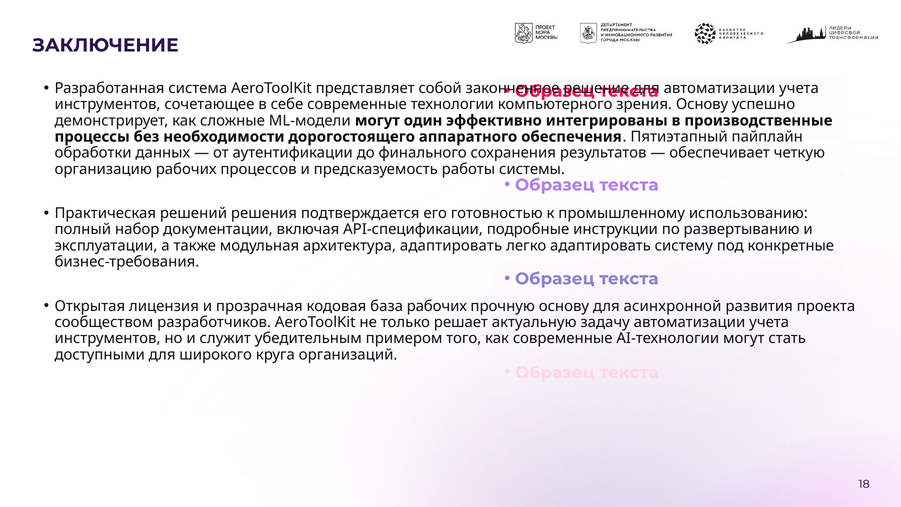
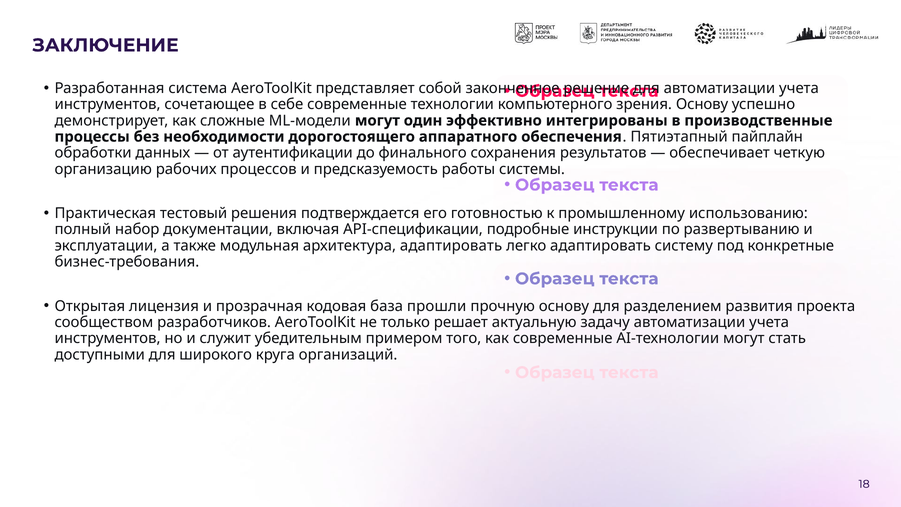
решений: решений -> тестовый (194, 213)
база рабочих: рабочих -> прошли (437, 306)
асинхронной: асинхронной -> разделением (673, 306)
